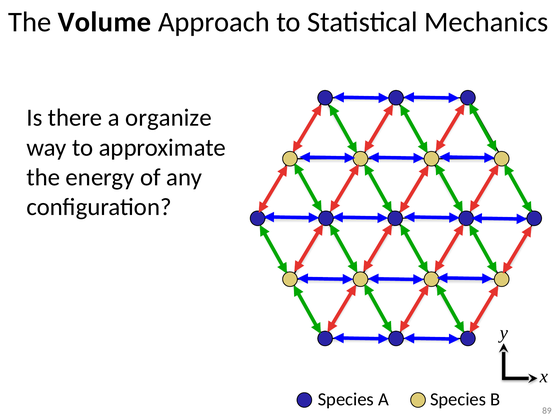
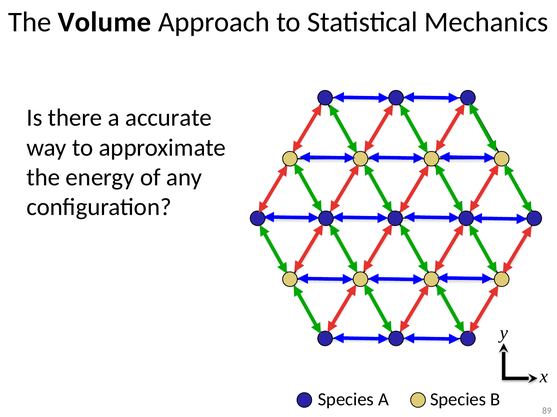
organize: organize -> accurate (169, 118)
